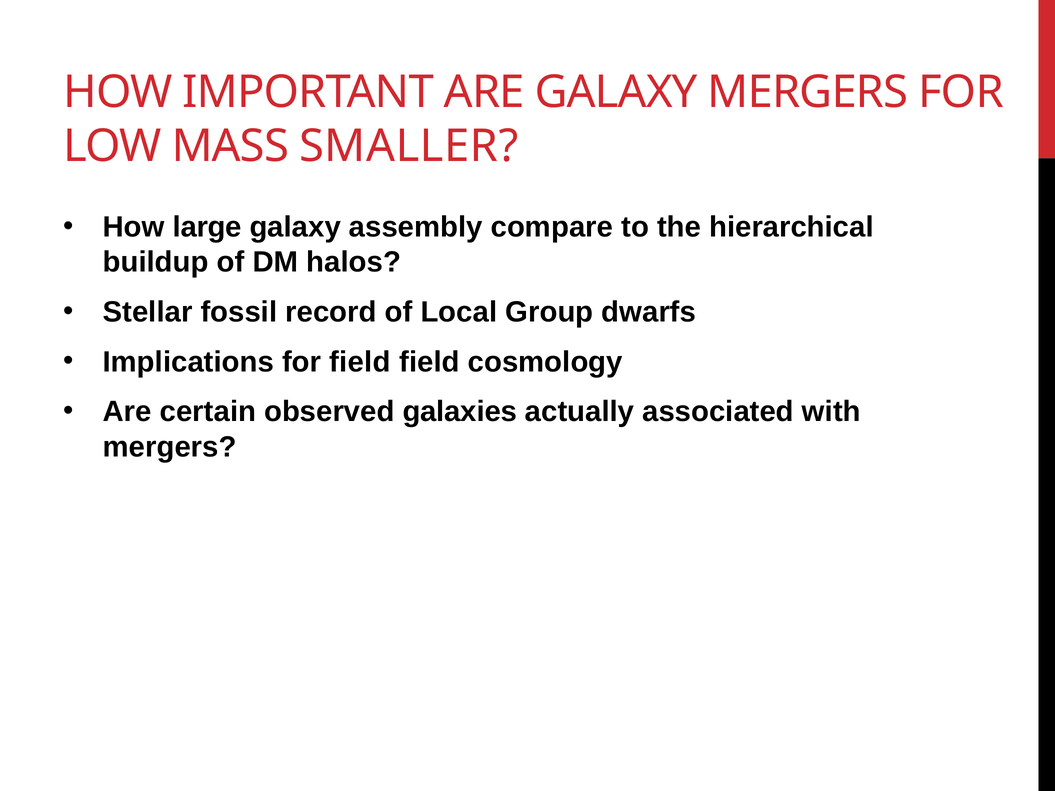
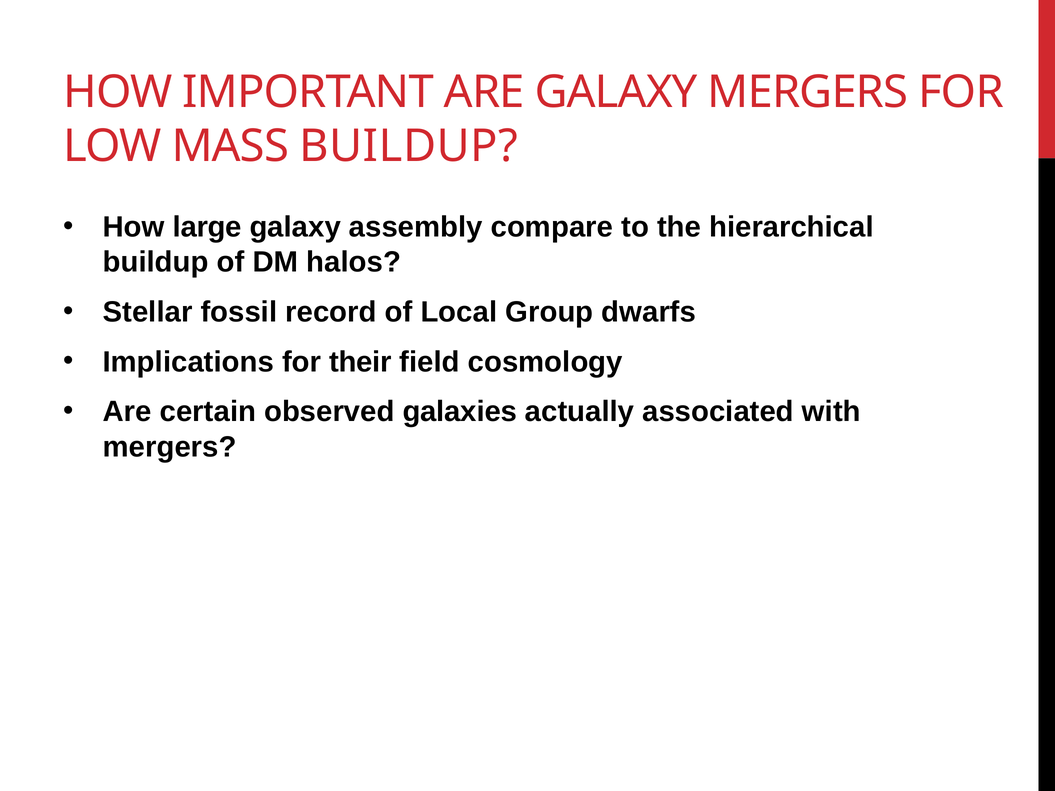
MASS SMALLER: SMALLER -> BUILDUP (409, 146)
for field: field -> their (360, 362)
